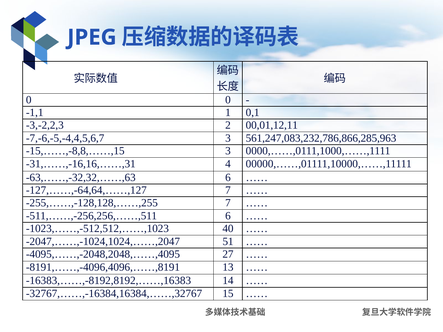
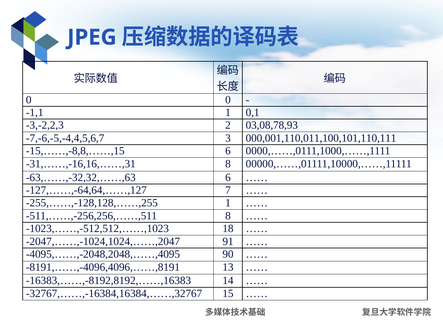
00,01,12,11: 00,01,12,11 -> 03,08,78,93 (272, 125)
561,247,083,232,786,866,285,963: 561,247,083,232,786,866,285,963 -> 000,001,110,011,100,101,110,111 (321, 138)
-15,……,-8,8,……,15 3: 3 -> 6 (228, 151)
-31,……,-16,16,……,31 4: 4 -> 8 (228, 164)
-255,……,-128,128,……,255 7: 7 -> 1 (228, 203)
-511,……,-256,256,……,511 6: 6 -> 8 (228, 216)
40: 40 -> 18 (228, 229)
51: 51 -> 91 (228, 242)
27: 27 -> 90 (228, 254)
